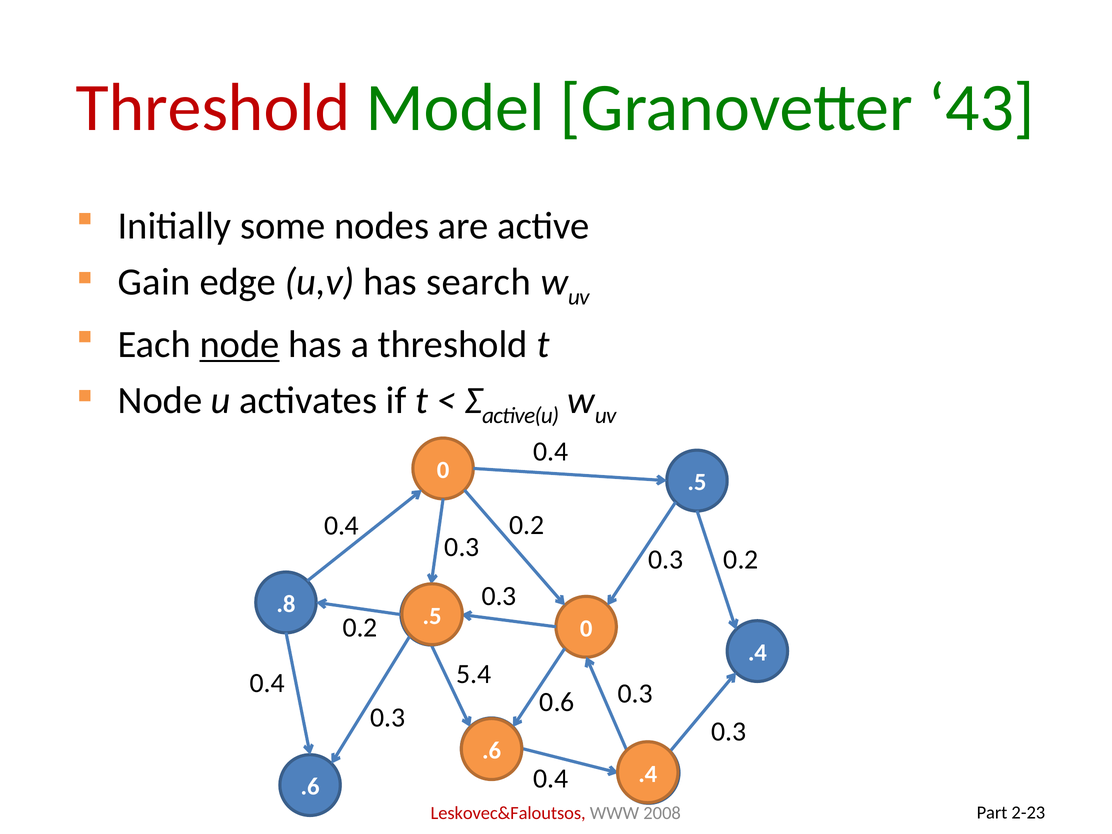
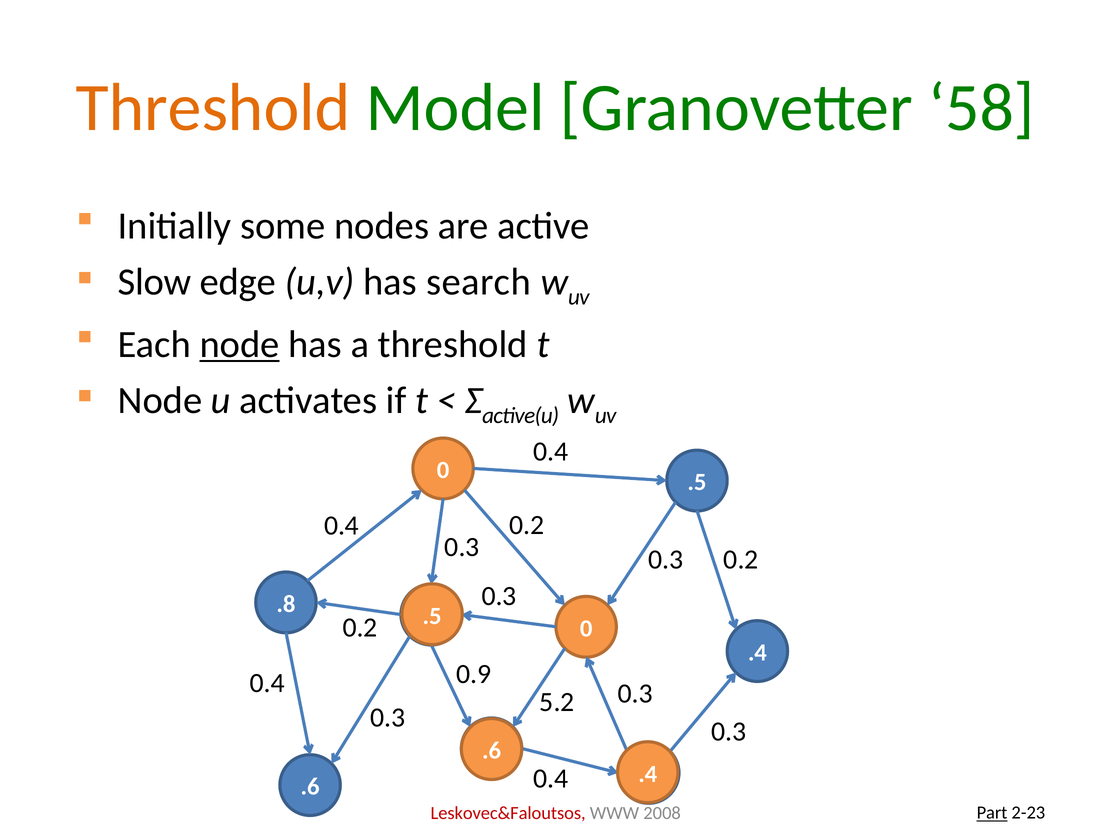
Threshold colour: red -> orange (213, 108)
43: 43 -> 58 (982, 108)
Gain: Gain -> Slow (154, 282)
5.4: 5.4 -> 0.9 (474, 674)
0.6: 0.6 -> 5.2 (557, 702)
Part underline: none -> present (992, 813)
